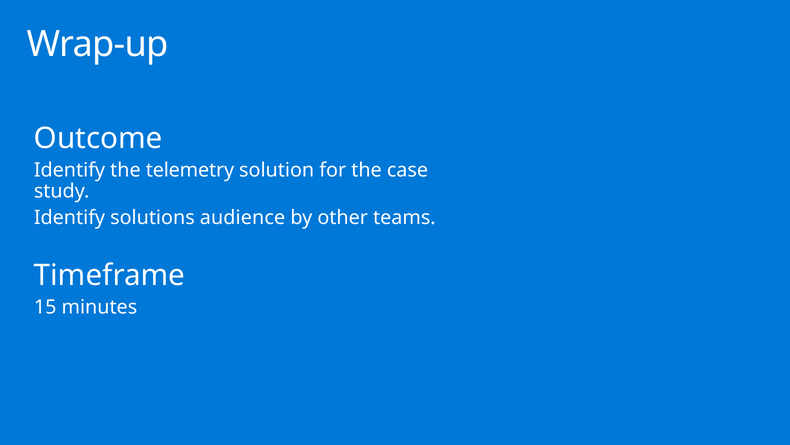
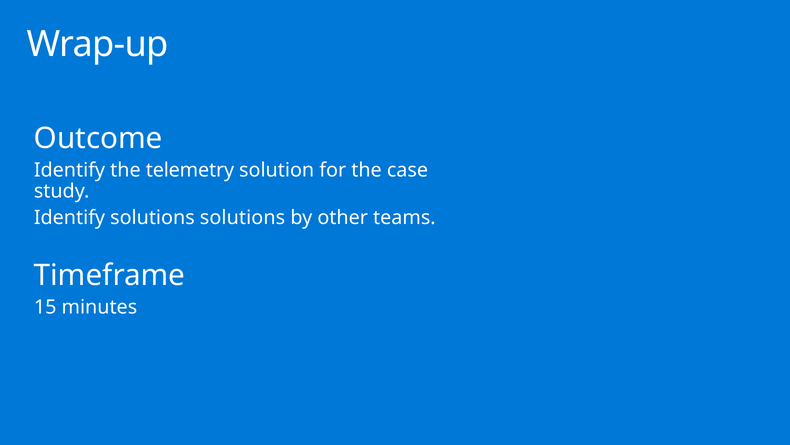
solutions audience: audience -> solutions (243, 217)
